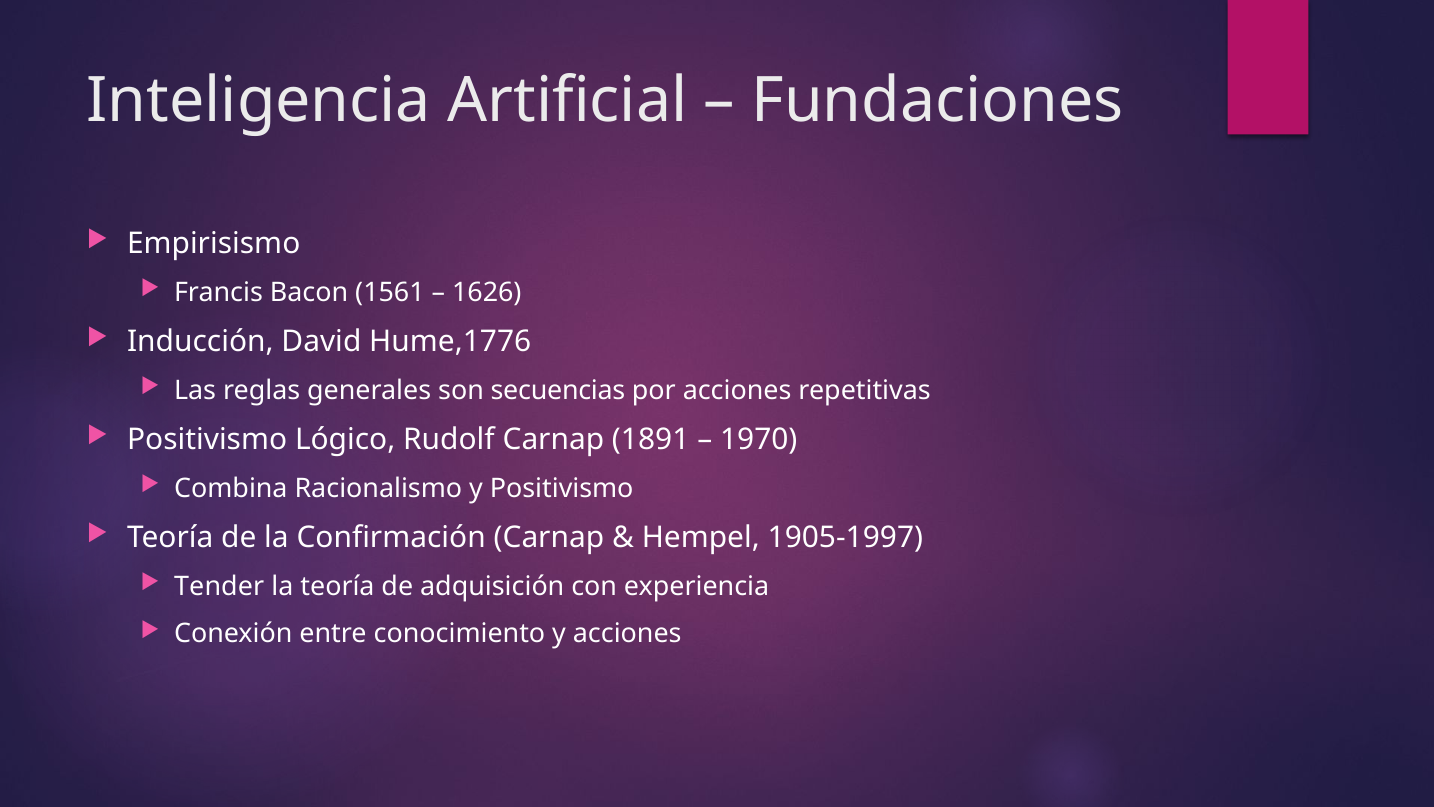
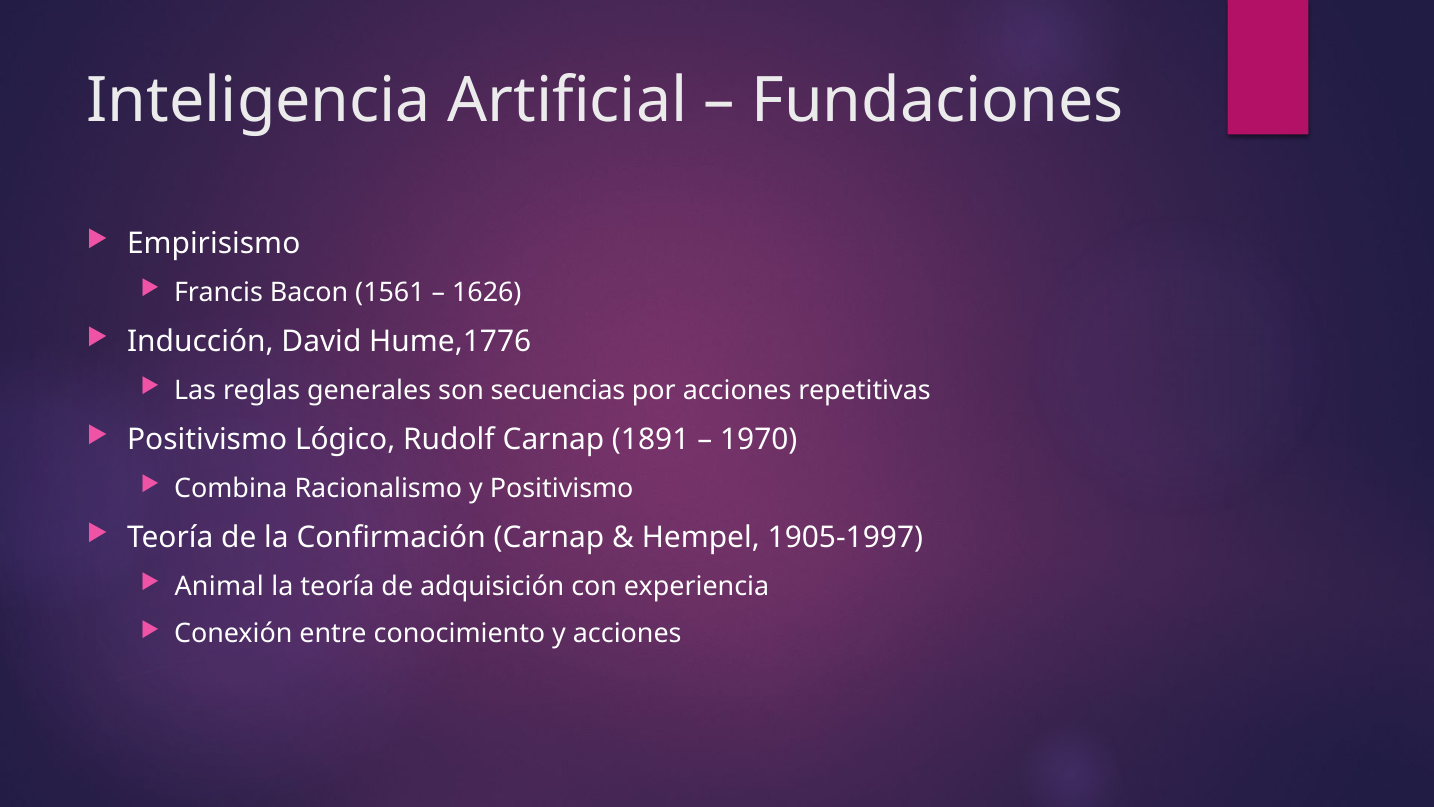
Tender: Tender -> Animal (219, 586)
